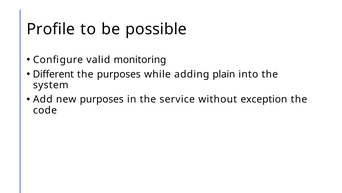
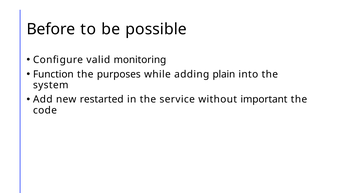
Profile: Profile -> Before (51, 29)
Different: Different -> Function (53, 74)
new purposes: purposes -> restarted (102, 99)
exception: exception -> important (264, 99)
